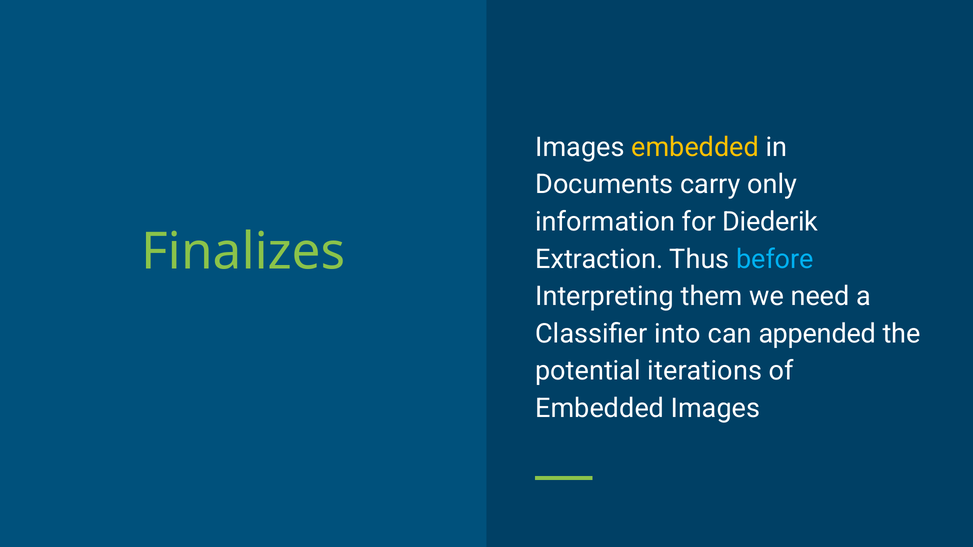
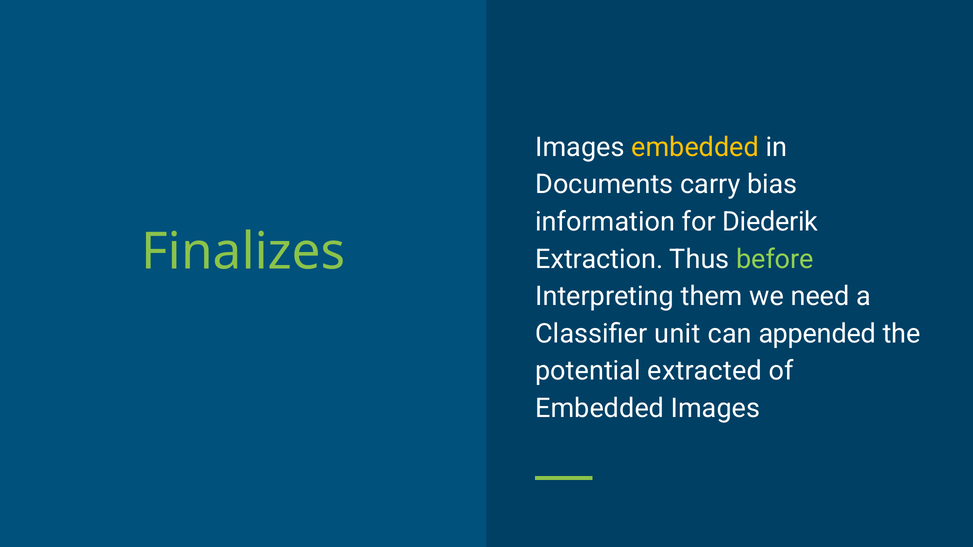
only: only -> bias (772, 185)
before colour: light blue -> light green (775, 259)
into: into -> unit (678, 334)
iterations: iterations -> extracted (705, 371)
